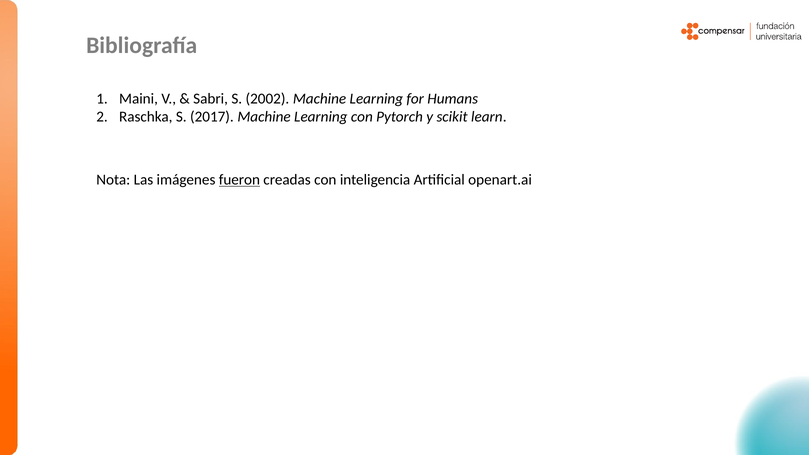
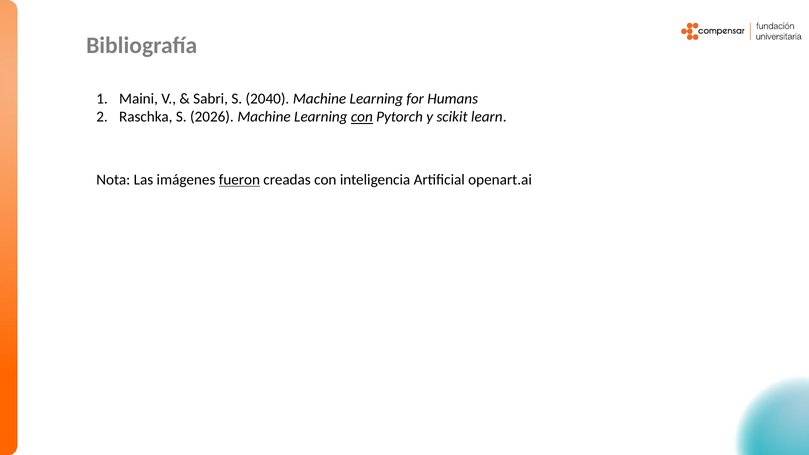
2002: 2002 -> 2040 (267, 99)
2017: 2017 -> 2026 (212, 117)
con underline: none -> present (362, 117)
